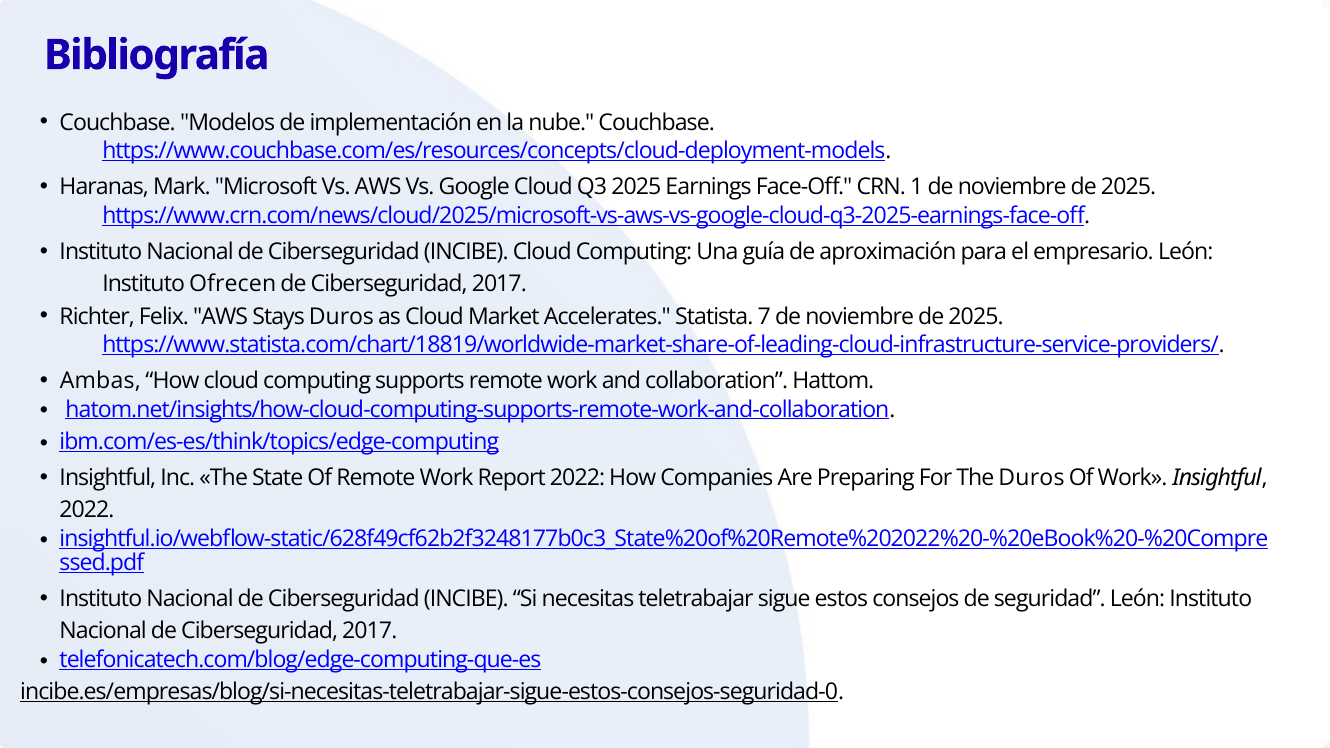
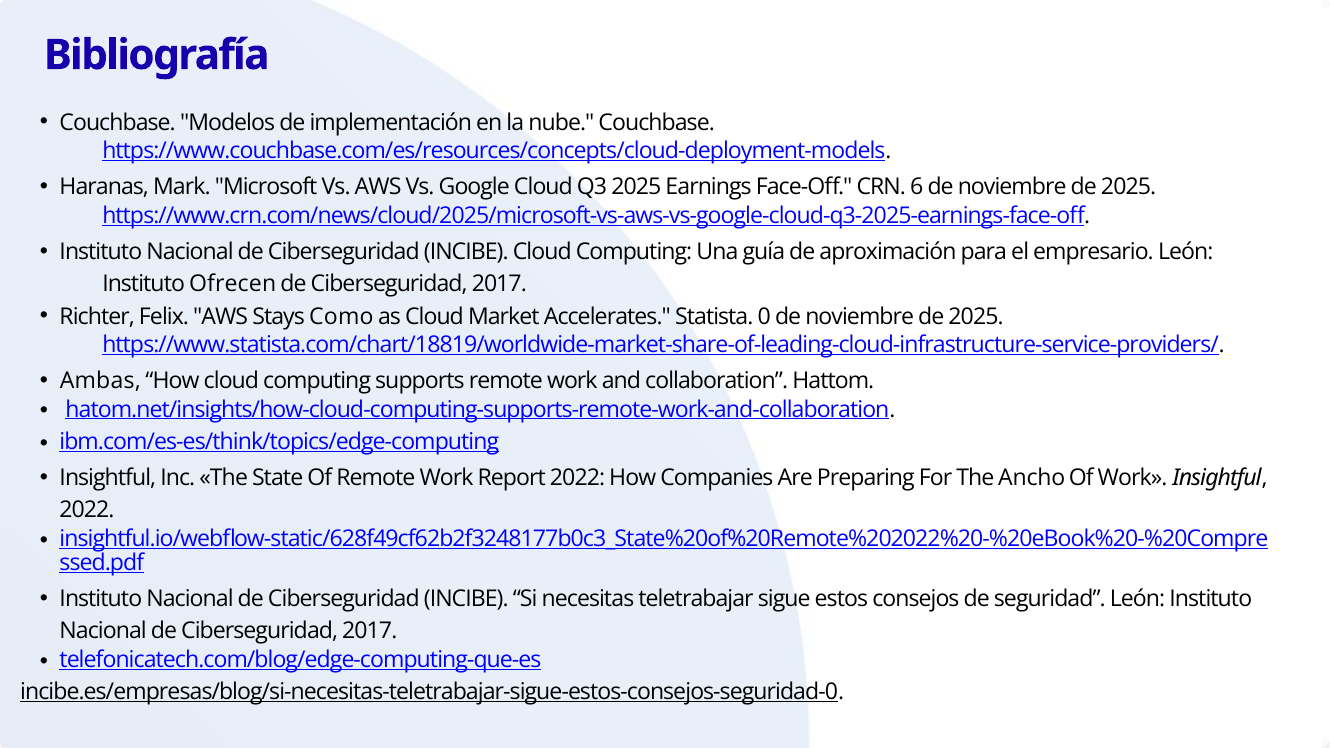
1: 1 -> 6 (917, 187)
Stays Duros: Duros -> Como (341, 317)
7: 7 -> 0 (764, 317)
The Duros: Duros -> Ancho (1032, 478)
